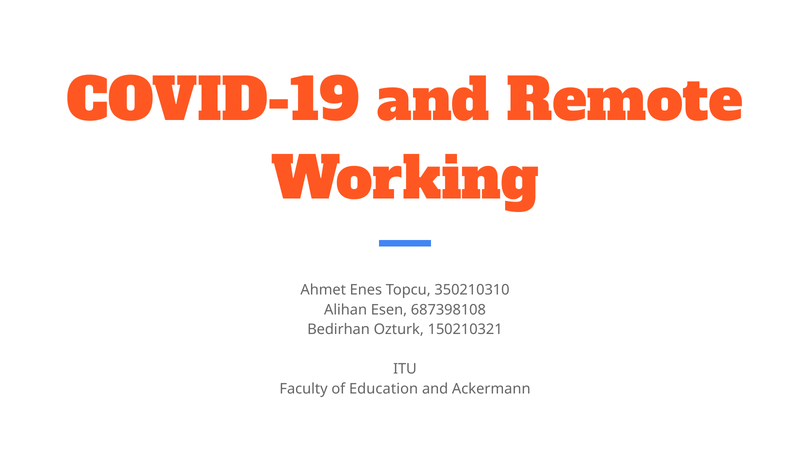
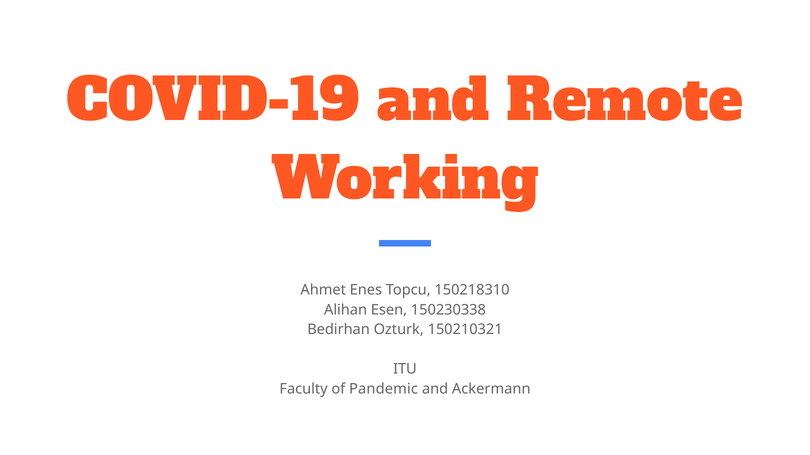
350210310: 350210310 -> 150218310 (472, 290)
687398108: 687398108 -> 150230338 (448, 310)
Education: Education -> Pandemic (384, 389)
